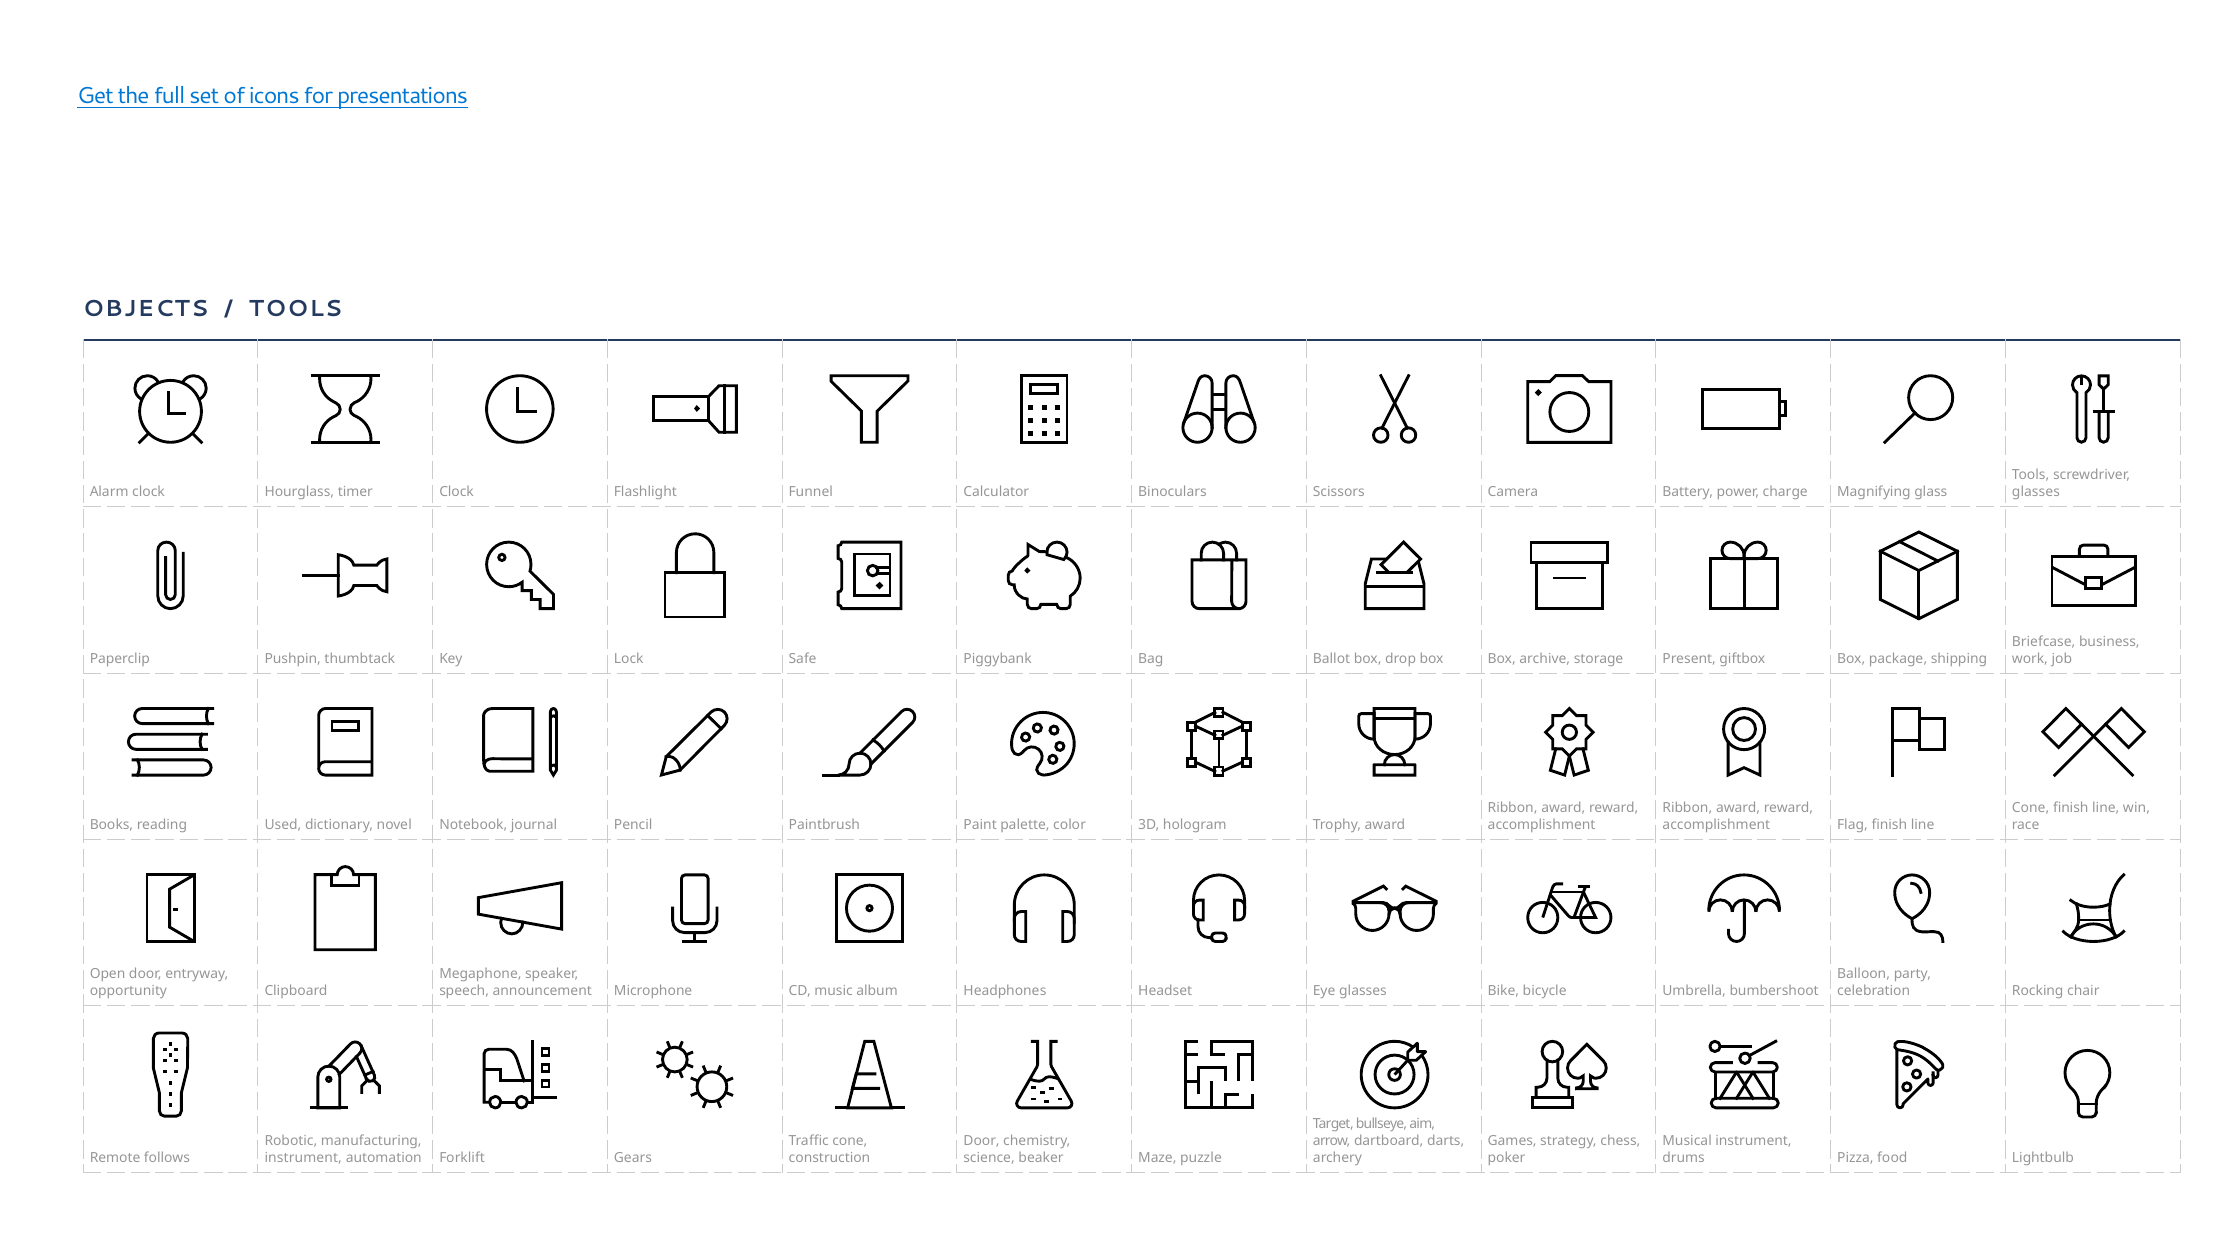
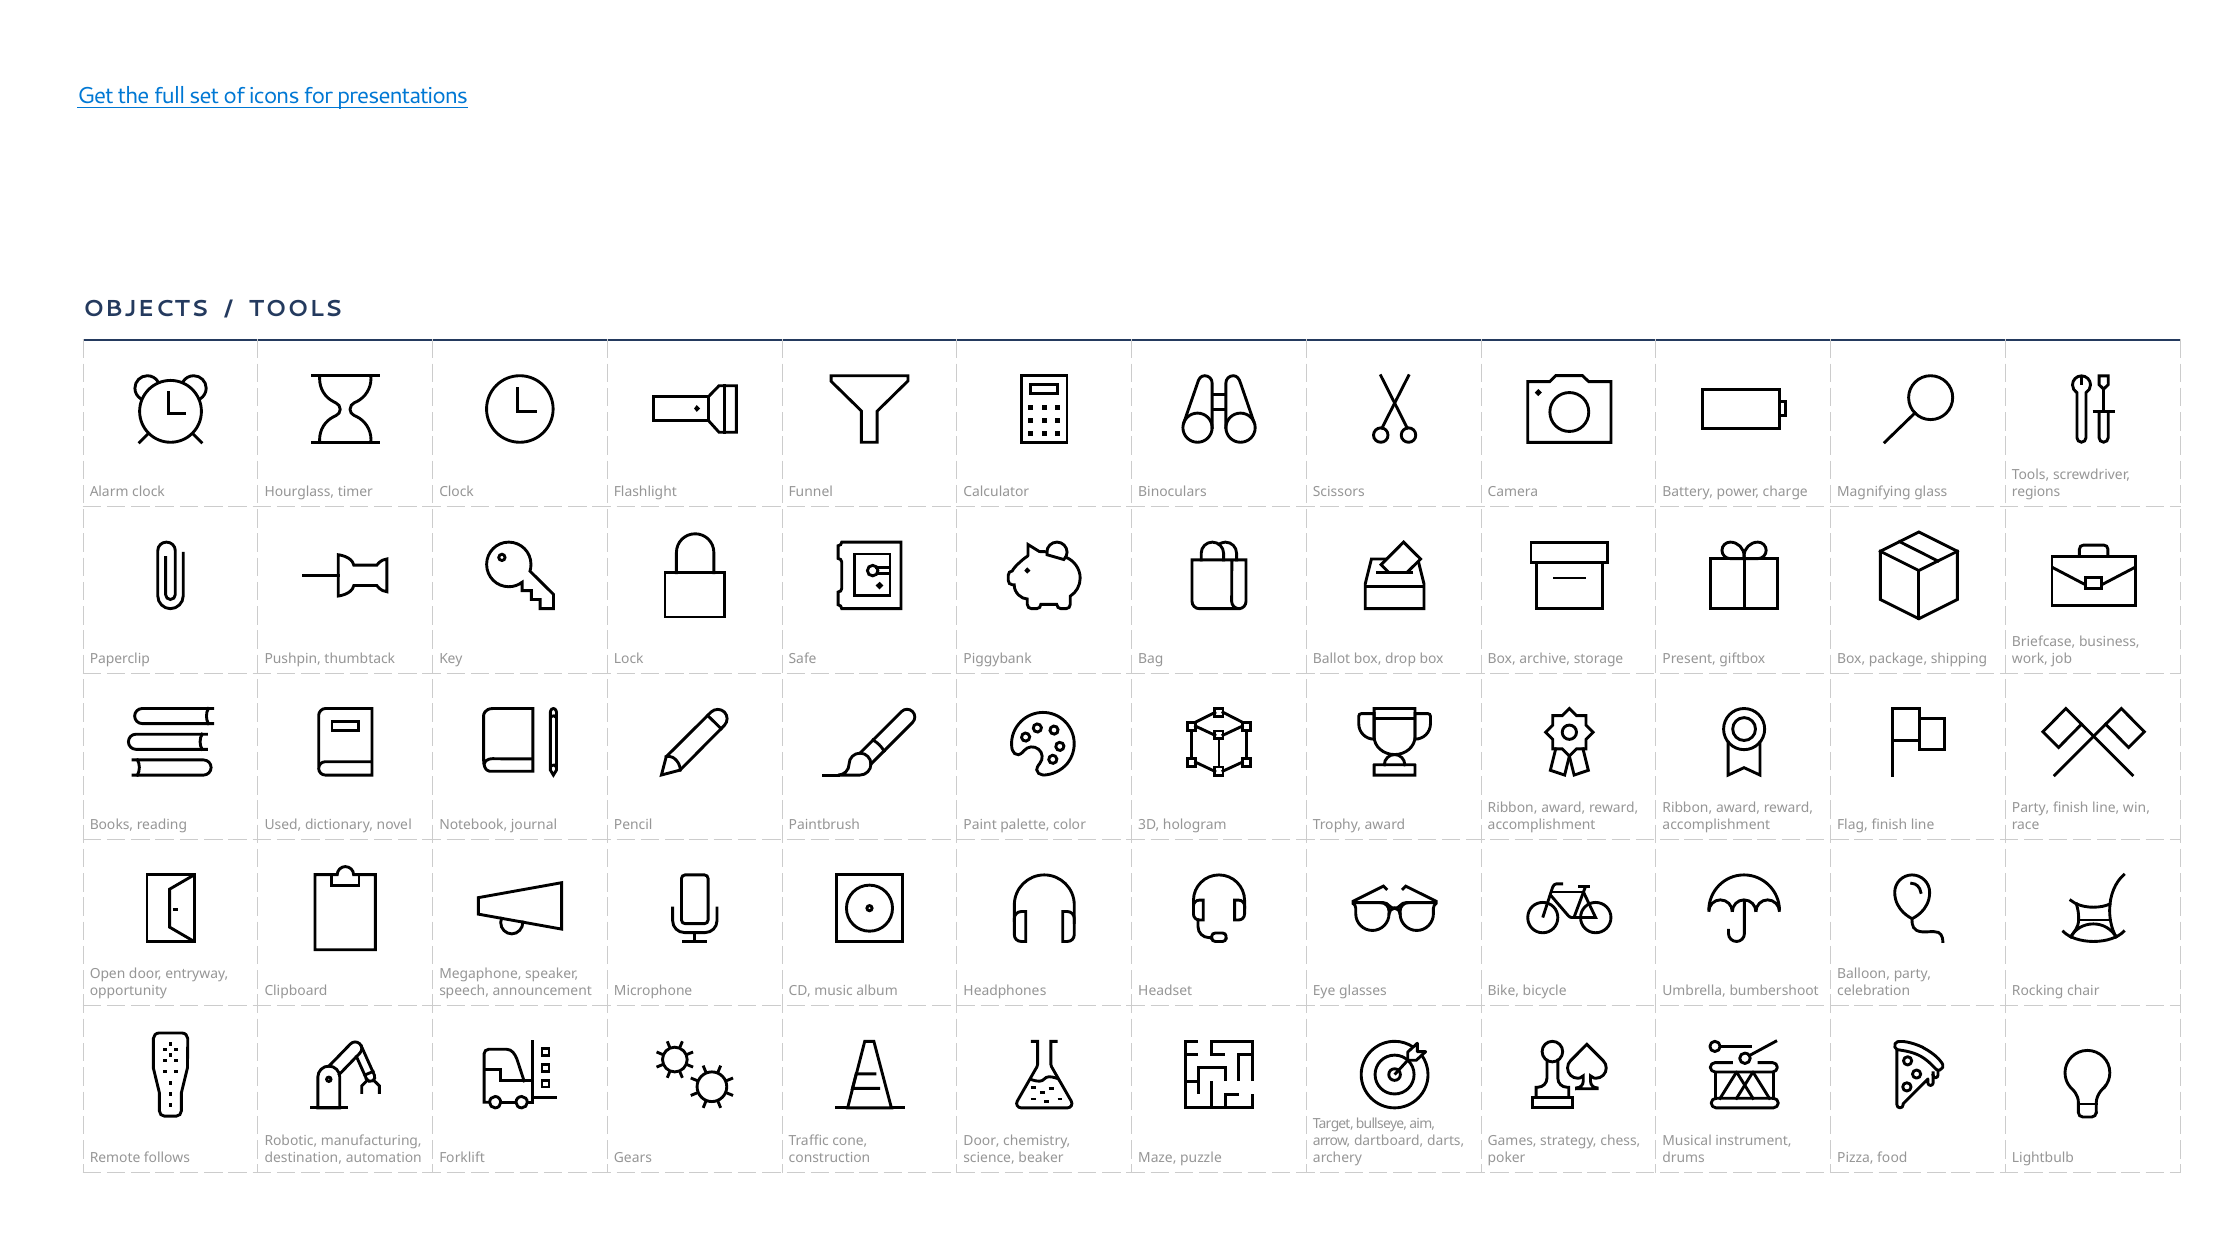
glasses: glasses -> regions (2036, 492)
Cone: Cone -> Party (2031, 808)
instrument: instrument -> destination (303, 1158)
